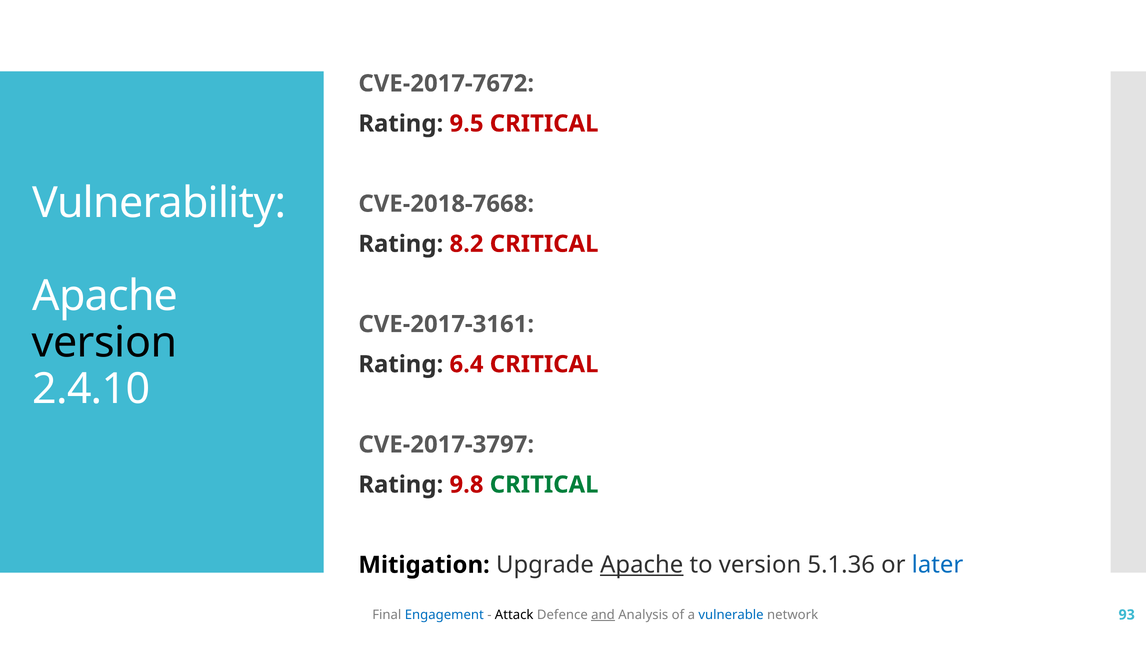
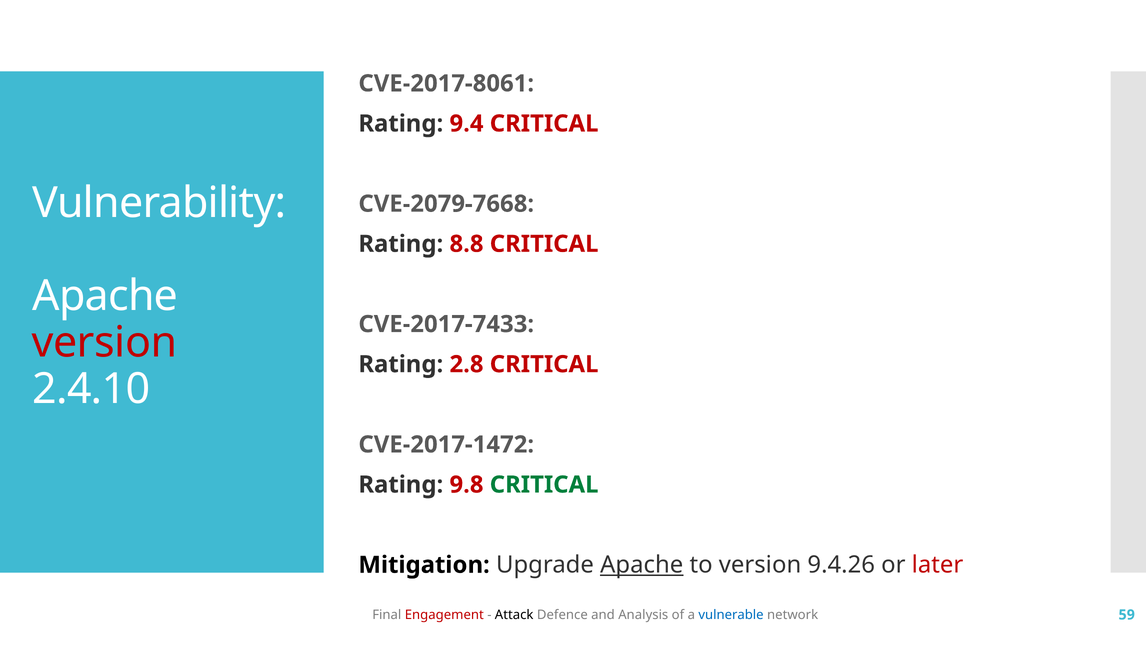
CVE-2017-7672: CVE-2017-7672 -> CVE-2017-8061 (446, 83)
9.5: 9.5 -> 9.4 (467, 124)
CVE-2018-7668: CVE-2018-7668 -> CVE-2079-7668 (446, 204)
8.2: 8.2 -> 8.8 (467, 244)
CVE-2017-3161: CVE-2017-3161 -> CVE-2017-7433 (446, 324)
version colour: black -> red (104, 342)
6.4: 6.4 -> 2.8 (467, 364)
CVE-2017-3797: CVE-2017-3797 -> CVE-2017-1472 (446, 444)
5.1.36: 5.1.36 -> 9.4.26 (841, 565)
later colour: blue -> red (938, 565)
Engagement colour: blue -> red (444, 614)
and underline: present -> none (603, 614)
93: 93 -> 59 (1127, 614)
